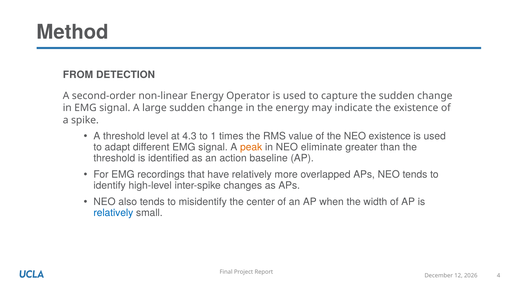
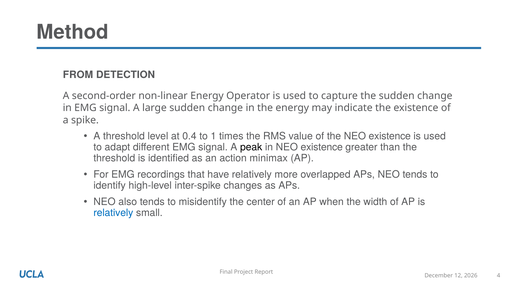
4.3: 4.3 -> 0.4 (189, 136)
peak colour: orange -> black (251, 147)
in NEO eliminate: eliminate -> existence (322, 147)
baseline: baseline -> minimax (269, 158)
